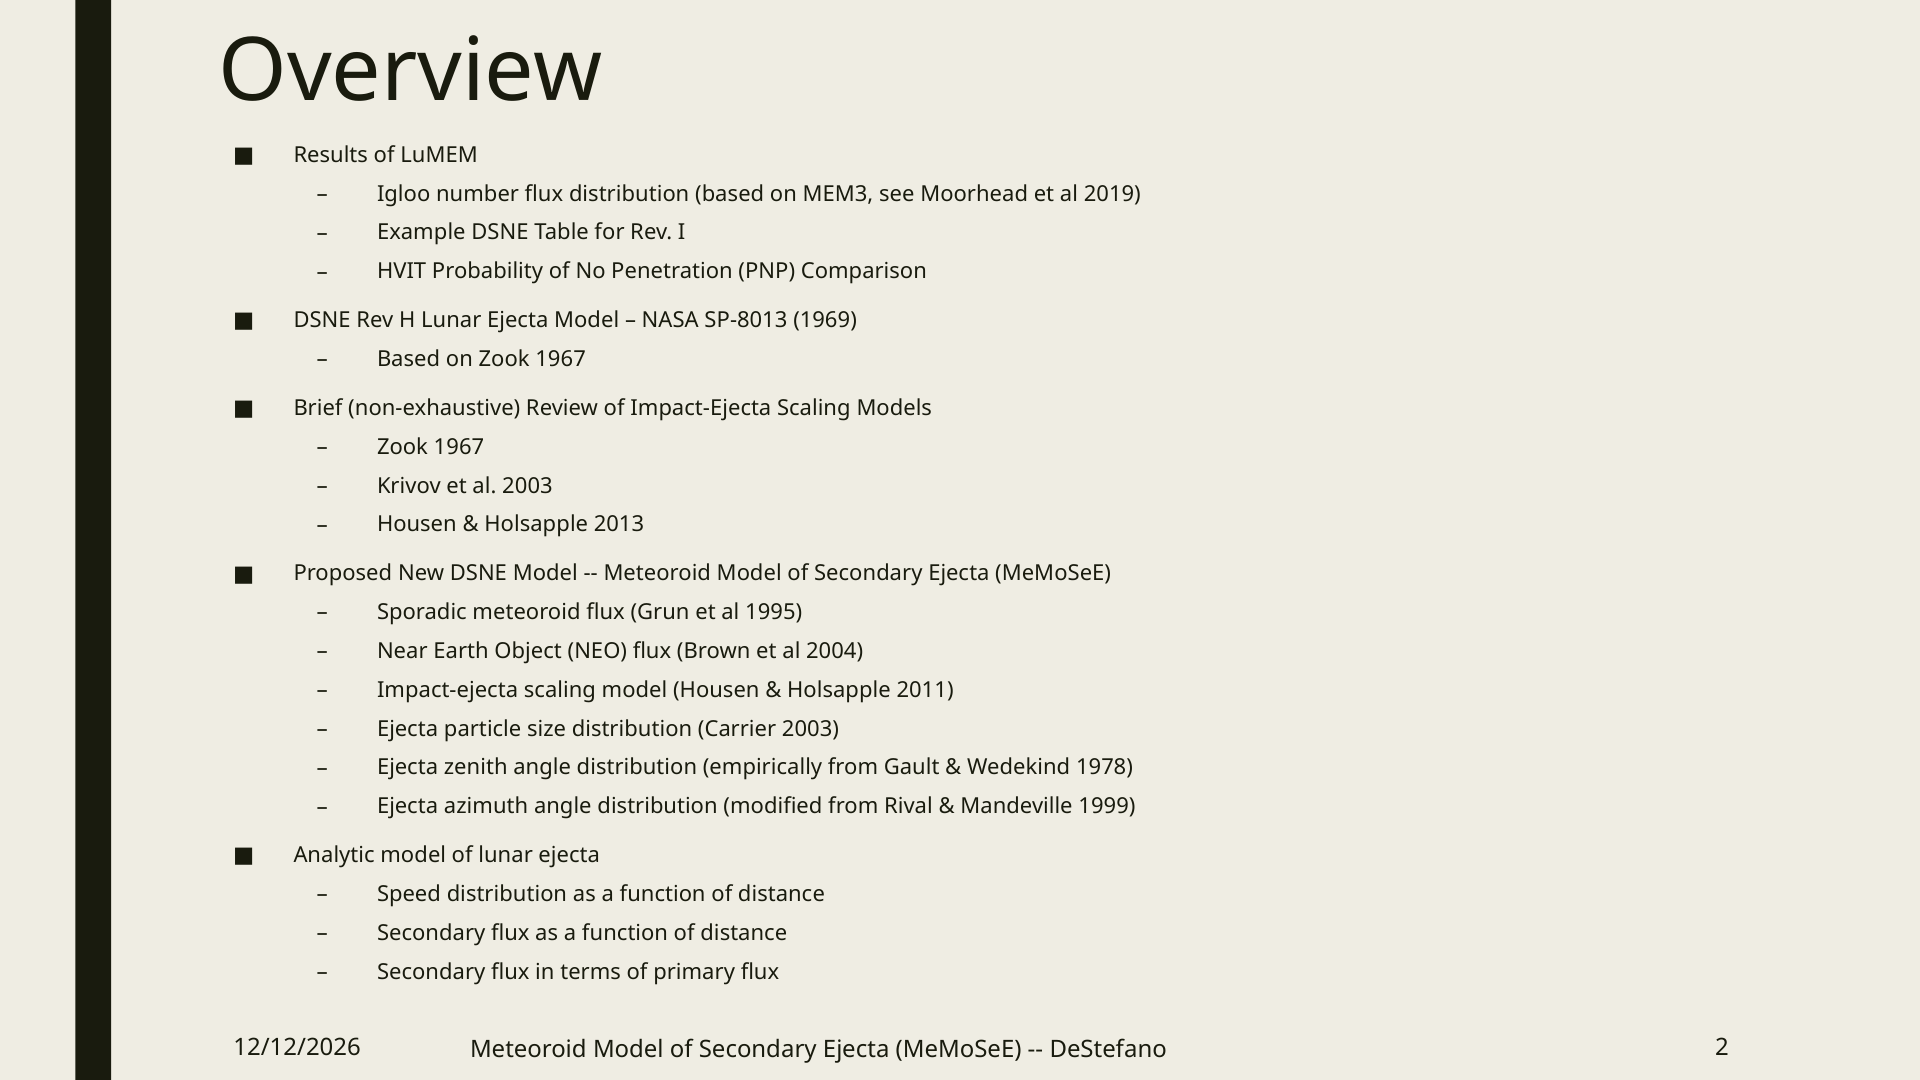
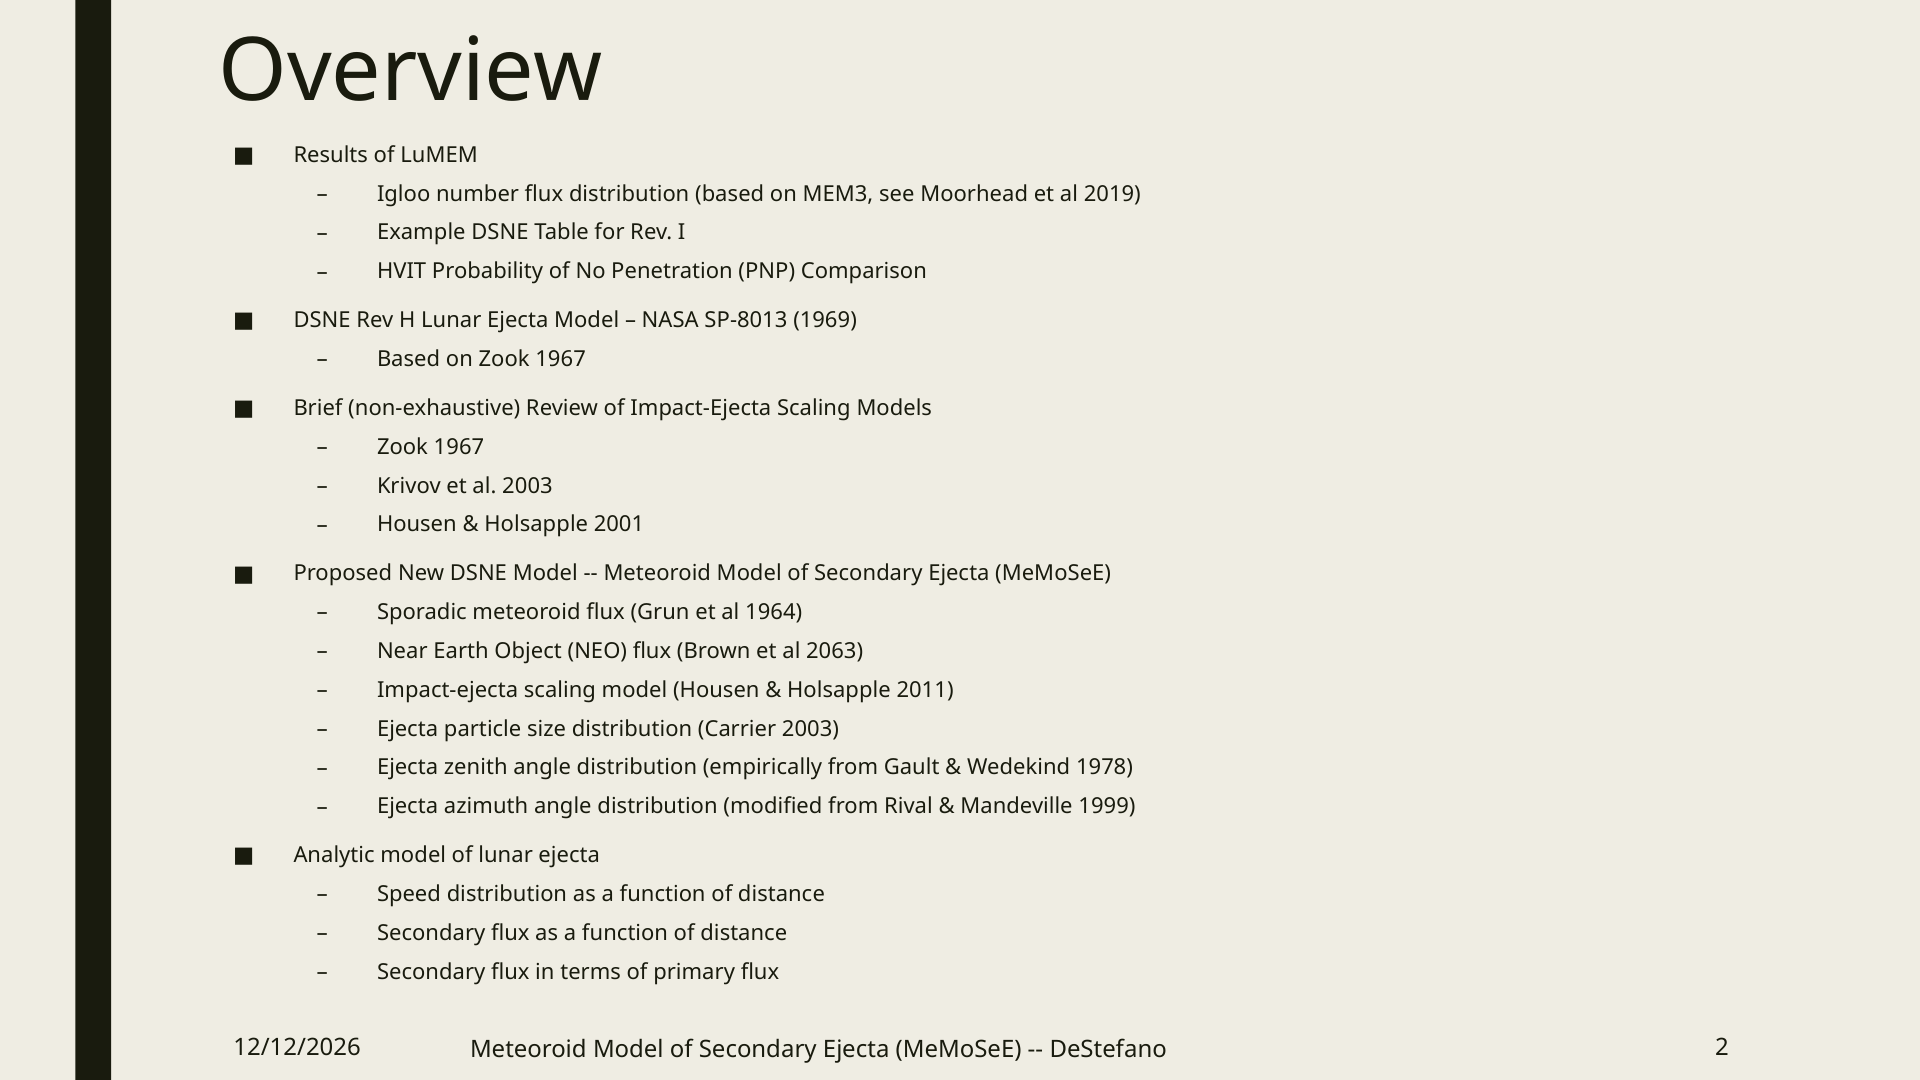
2013: 2013 -> 2001 (619, 525)
1995: 1995 -> 1964 (774, 612)
2004: 2004 -> 2063 (835, 651)
